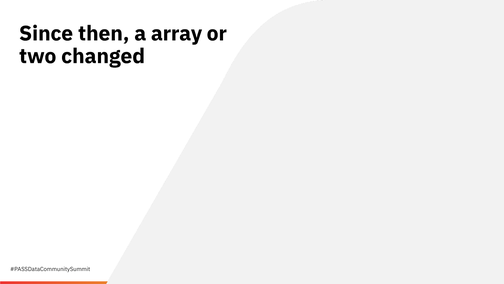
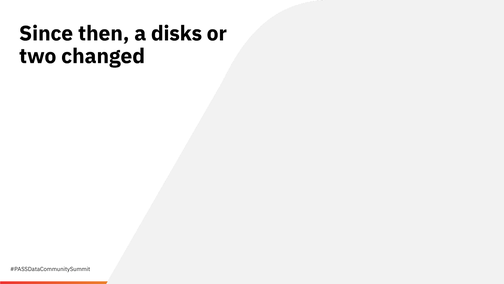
array: array -> disks (177, 33)
